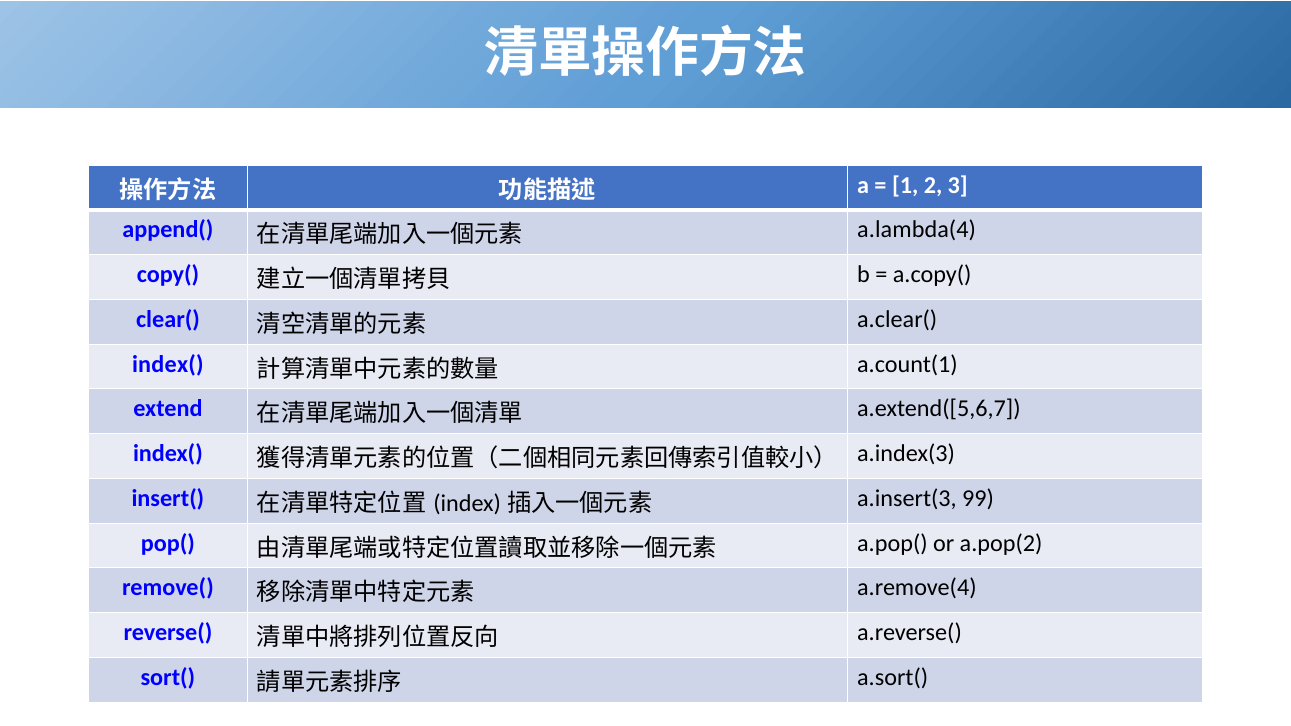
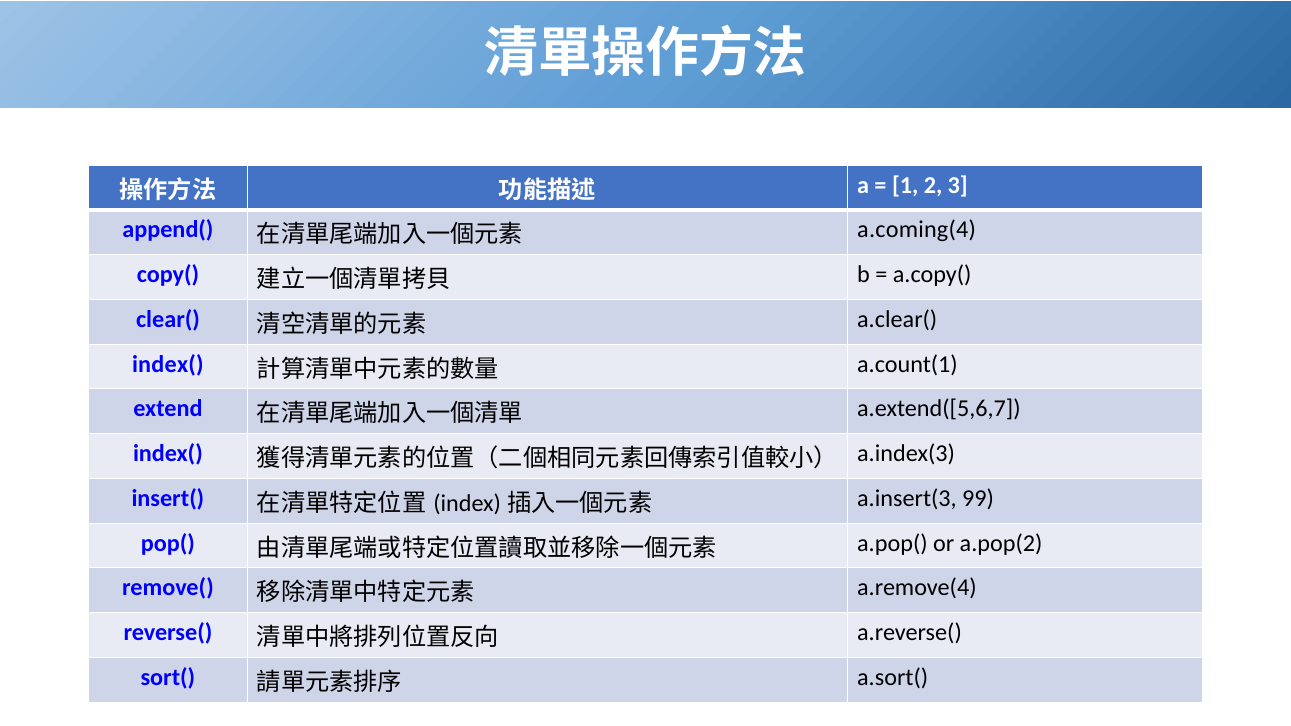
a.lambda(4: a.lambda(4 -> a.coming(4 (917, 230)
